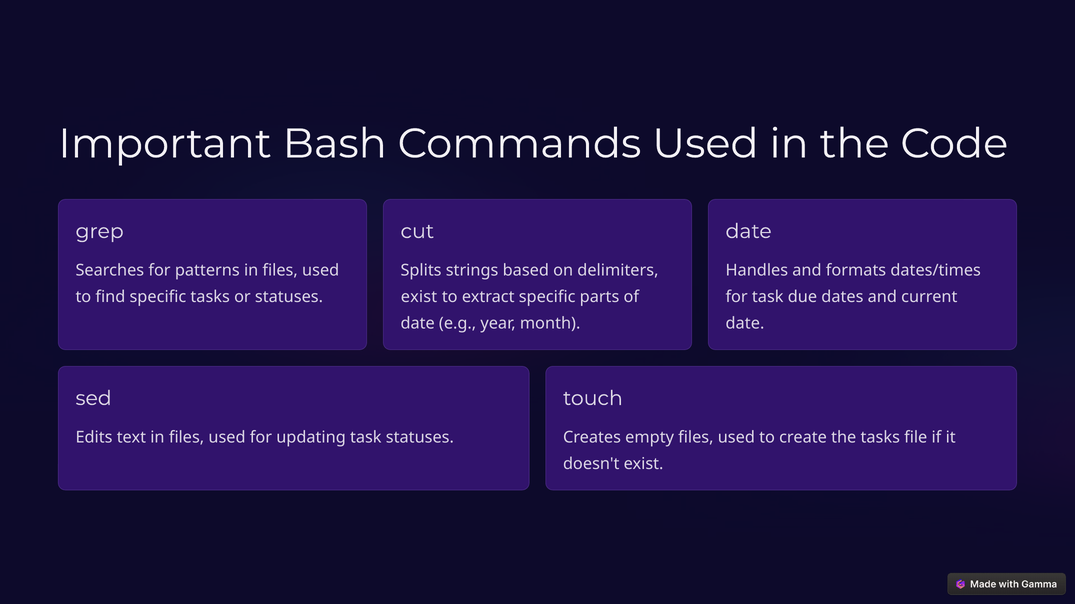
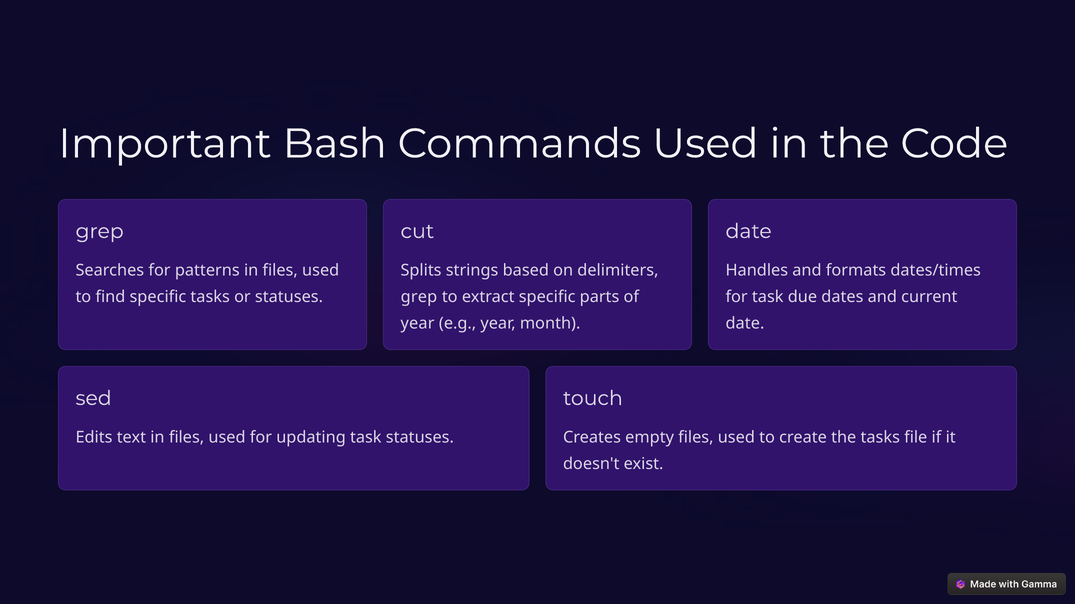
exist: exist -> grep (419, 297)
date: date -> year (418, 324)
